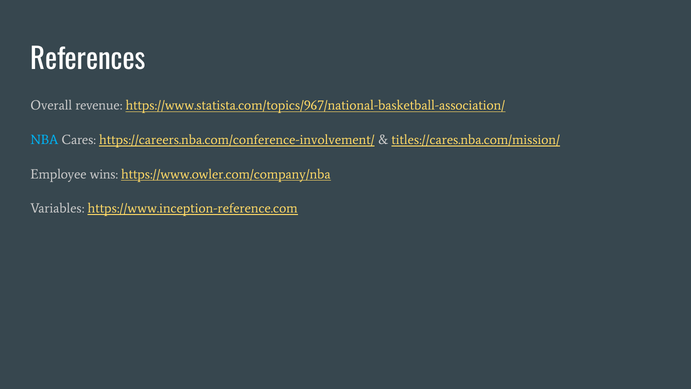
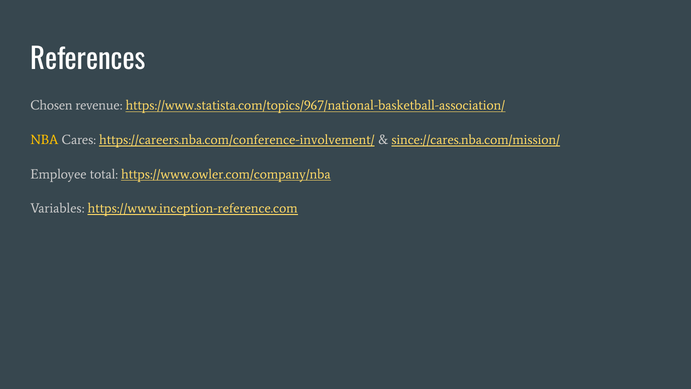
Overall: Overall -> Chosen (51, 105)
NBA colour: light blue -> yellow (44, 140)
titles://cares.nba.com/mission/: titles://cares.nba.com/mission/ -> since://cares.nba.com/mission/ (476, 140)
wins: wins -> total (104, 174)
